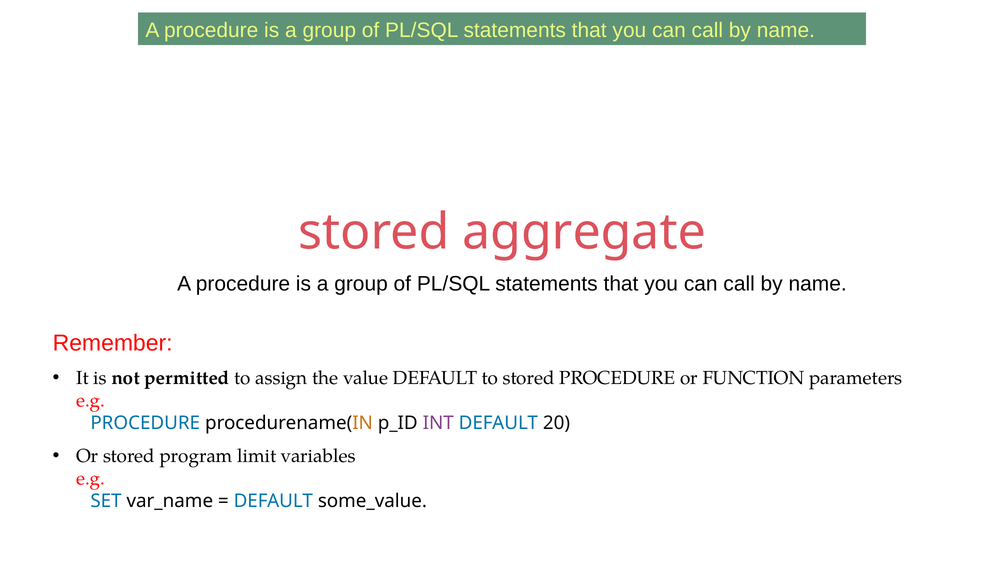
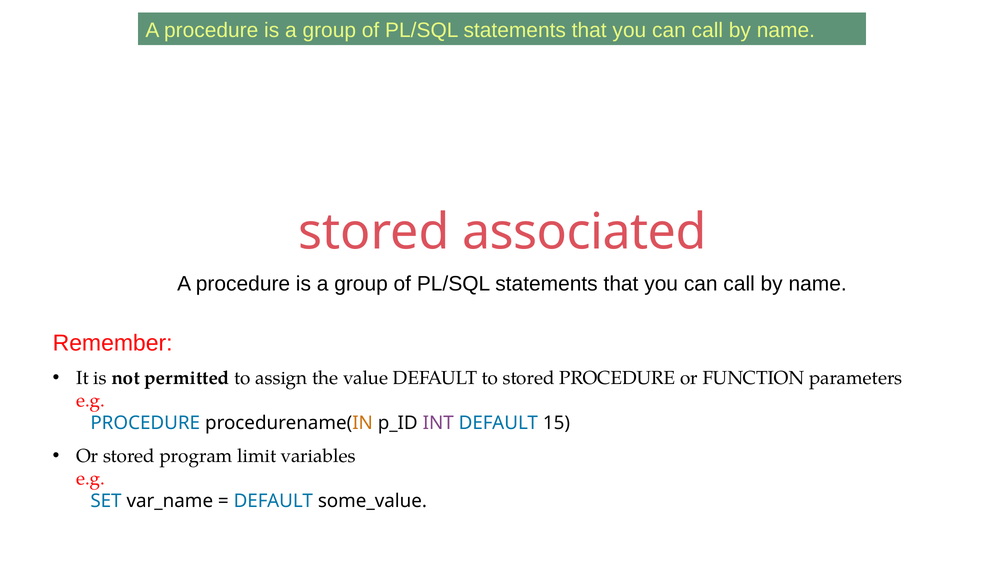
aggregate: aggregate -> associated (584, 232)
20: 20 -> 15 (556, 423)
